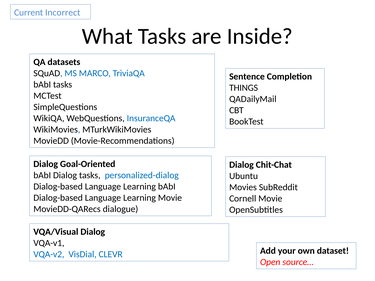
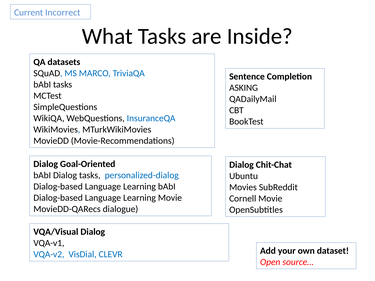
THINGS: THINGS -> ASKING (244, 88)
